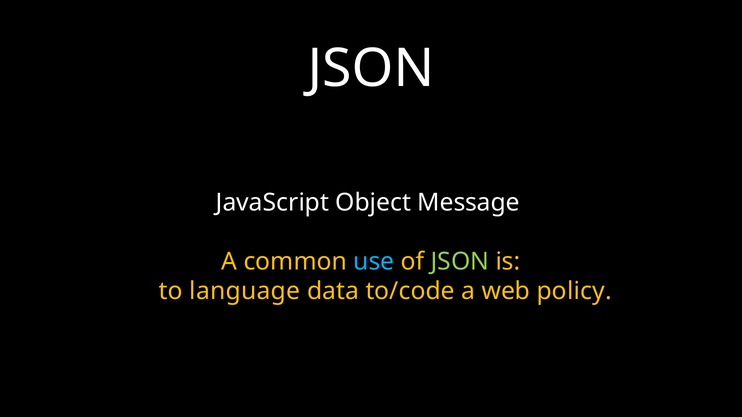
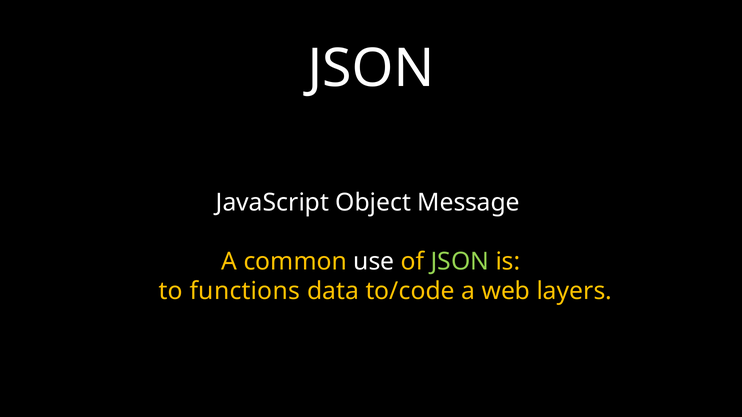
use colour: light blue -> white (374, 262)
language: language -> functions (245, 292)
policy: policy -> layers (574, 292)
